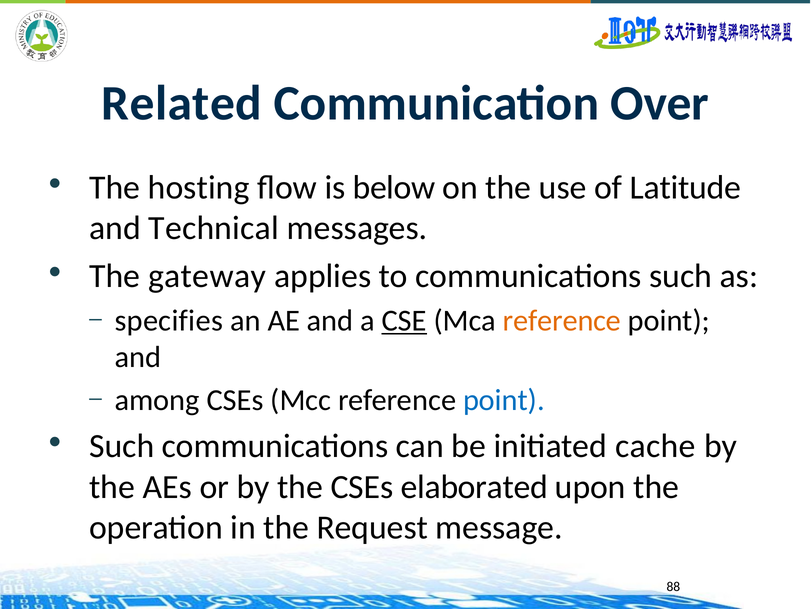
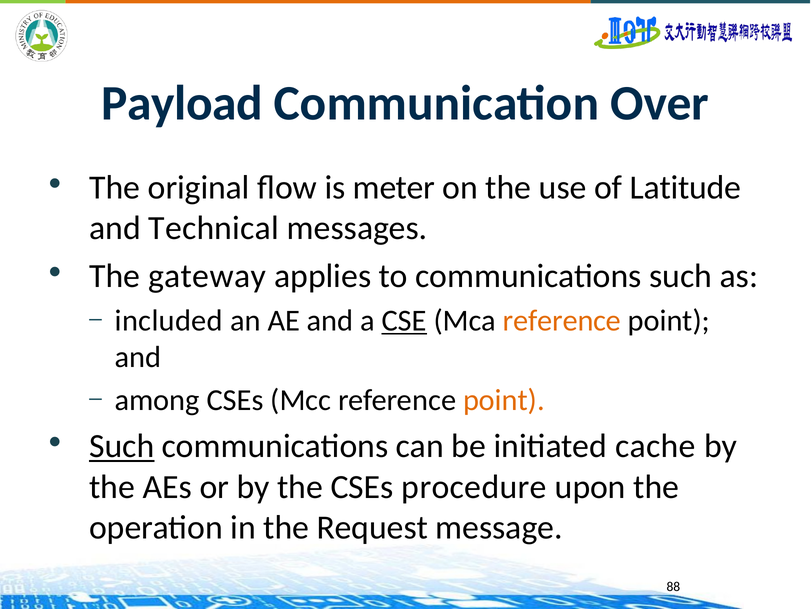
Related: Related -> Payload (182, 103)
hosting: hosting -> original (199, 187)
below: below -> meter (394, 187)
specifies: specifies -> included (169, 320)
point colour: blue -> orange (504, 400)
Such underline: none -> present (122, 446)
elaborated: elaborated -> procedure (474, 486)
